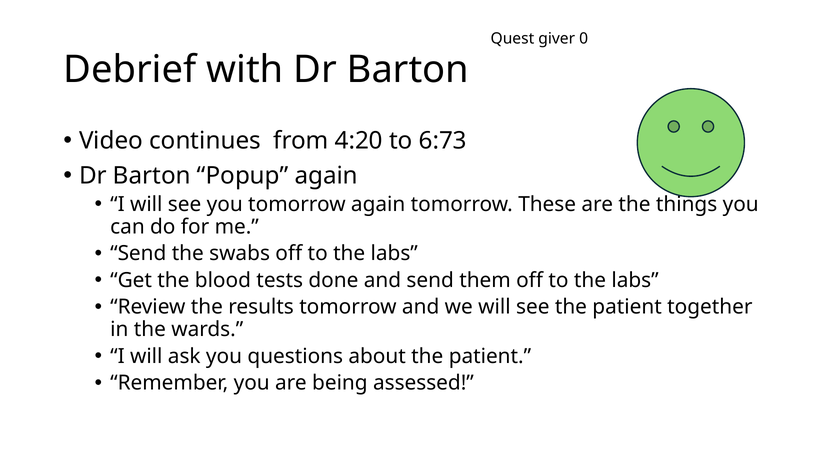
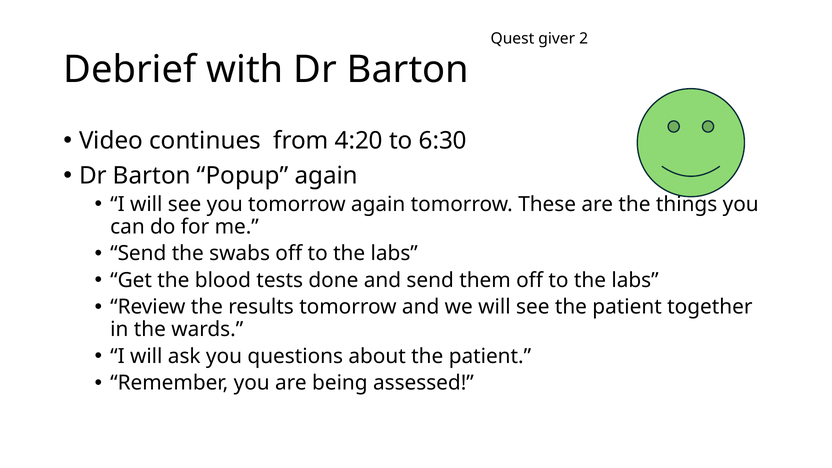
0: 0 -> 2 (584, 38)
6:73: 6:73 -> 6:30 (443, 141)
